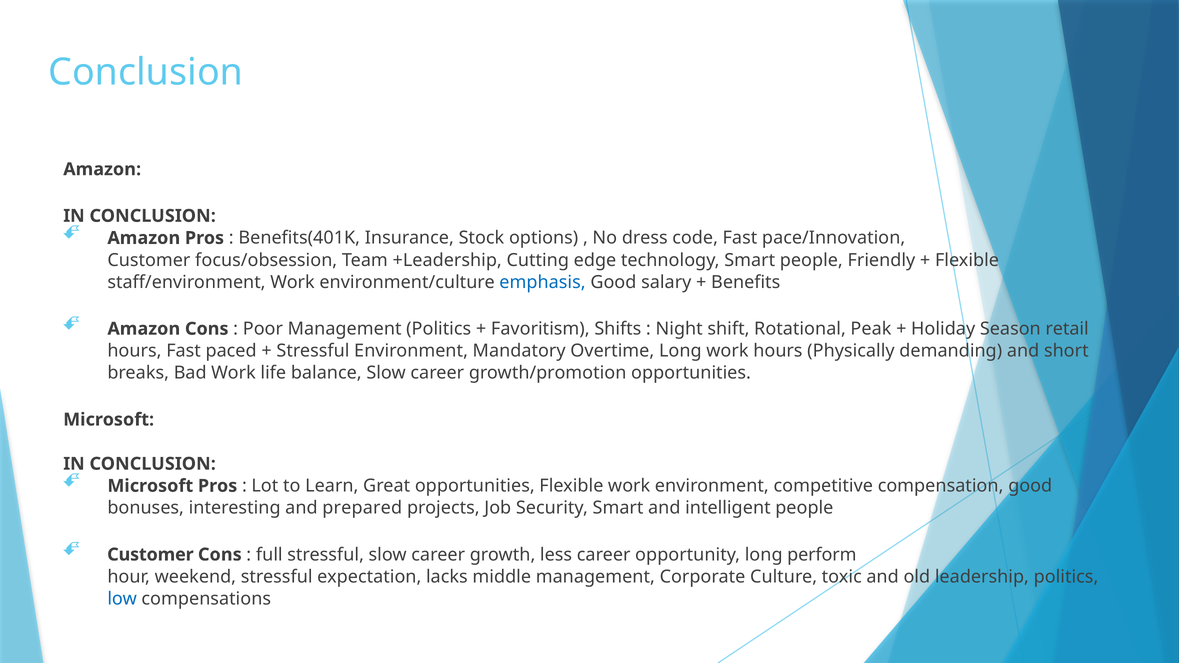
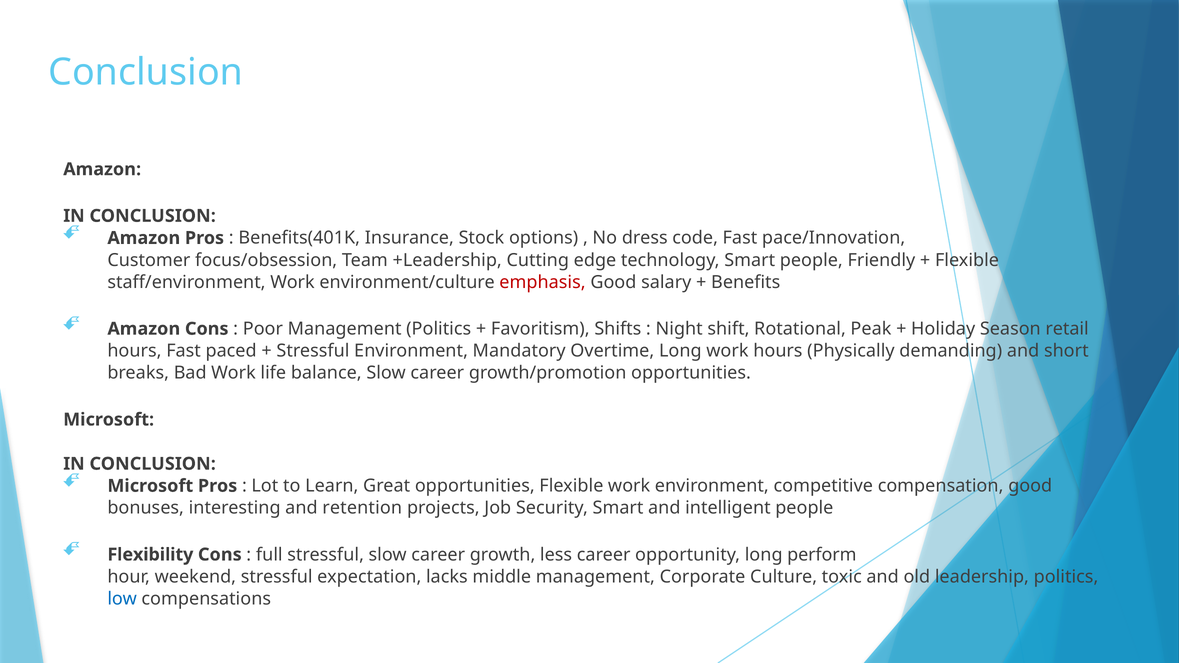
emphasis colour: blue -> red (542, 282)
prepared: prepared -> retention (362, 508)
Customer: Customer -> Flexibility (150, 555)
